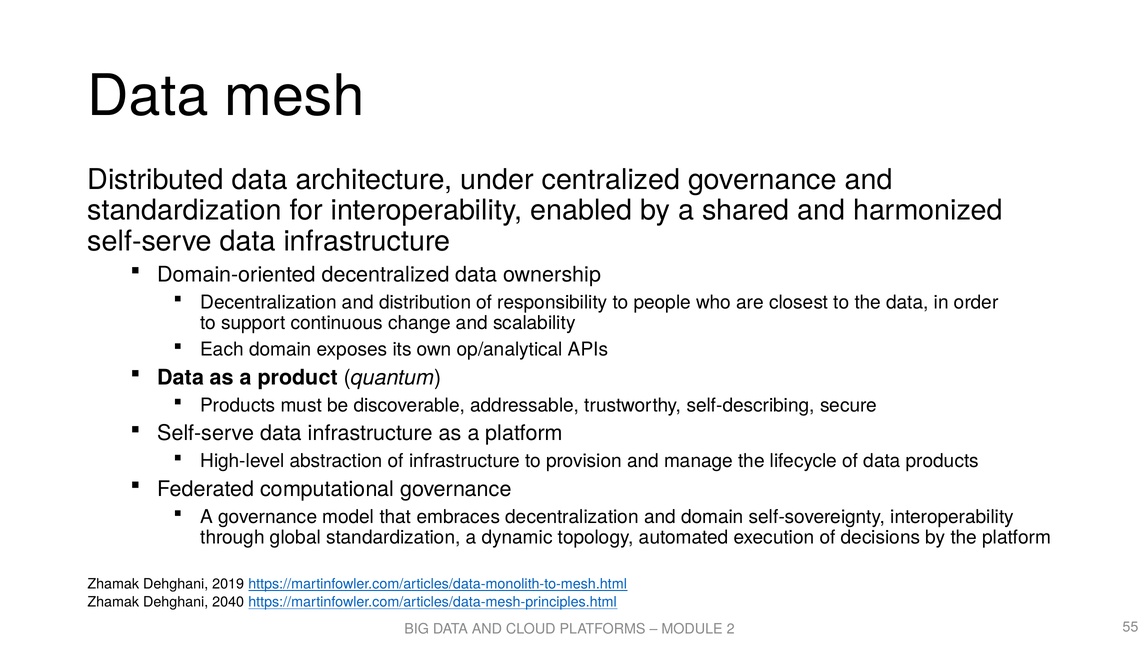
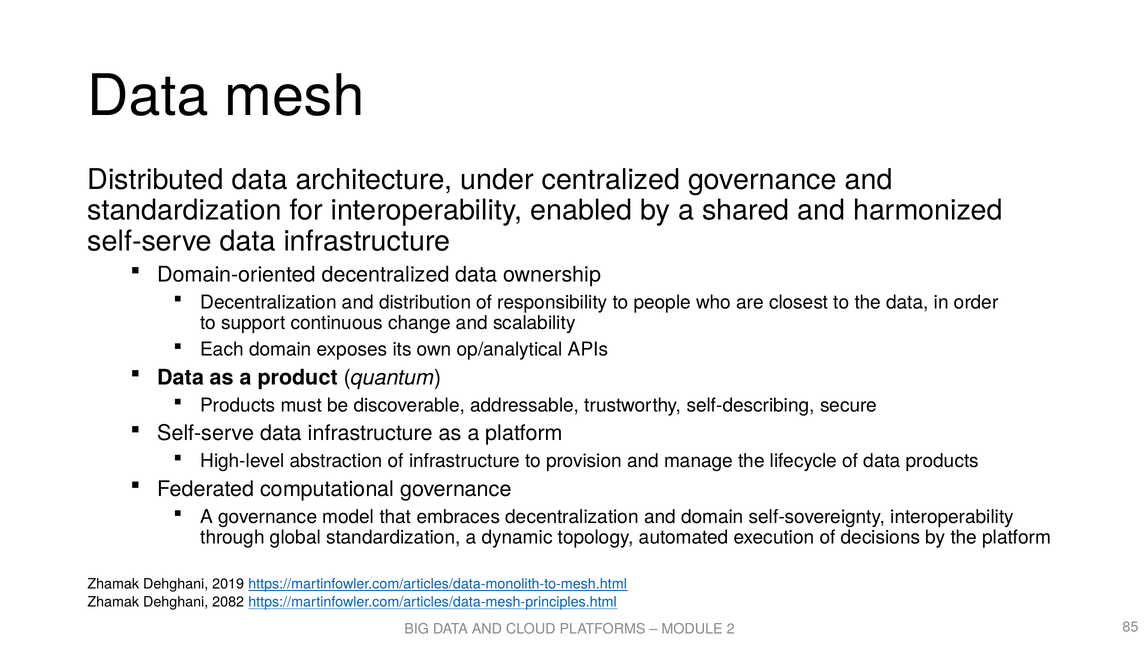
2040: 2040 -> 2082 (228, 602)
55: 55 -> 85 (1130, 627)
